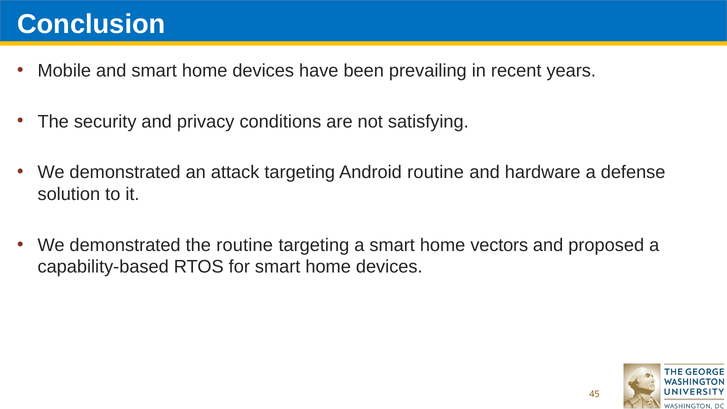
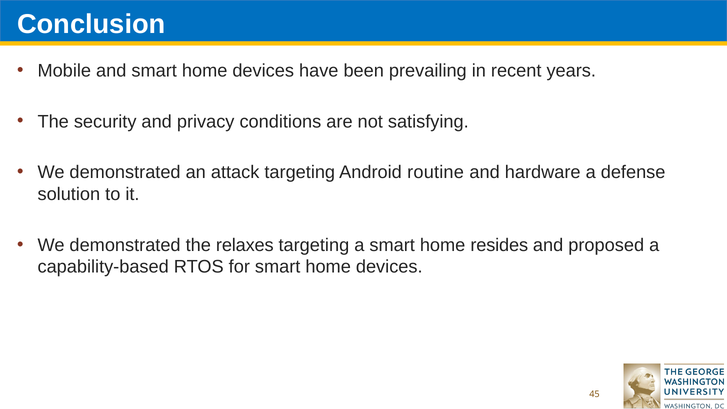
the routine: routine -> relaxes (245, 245)
vectors: vectors -> resides (499, 245)
